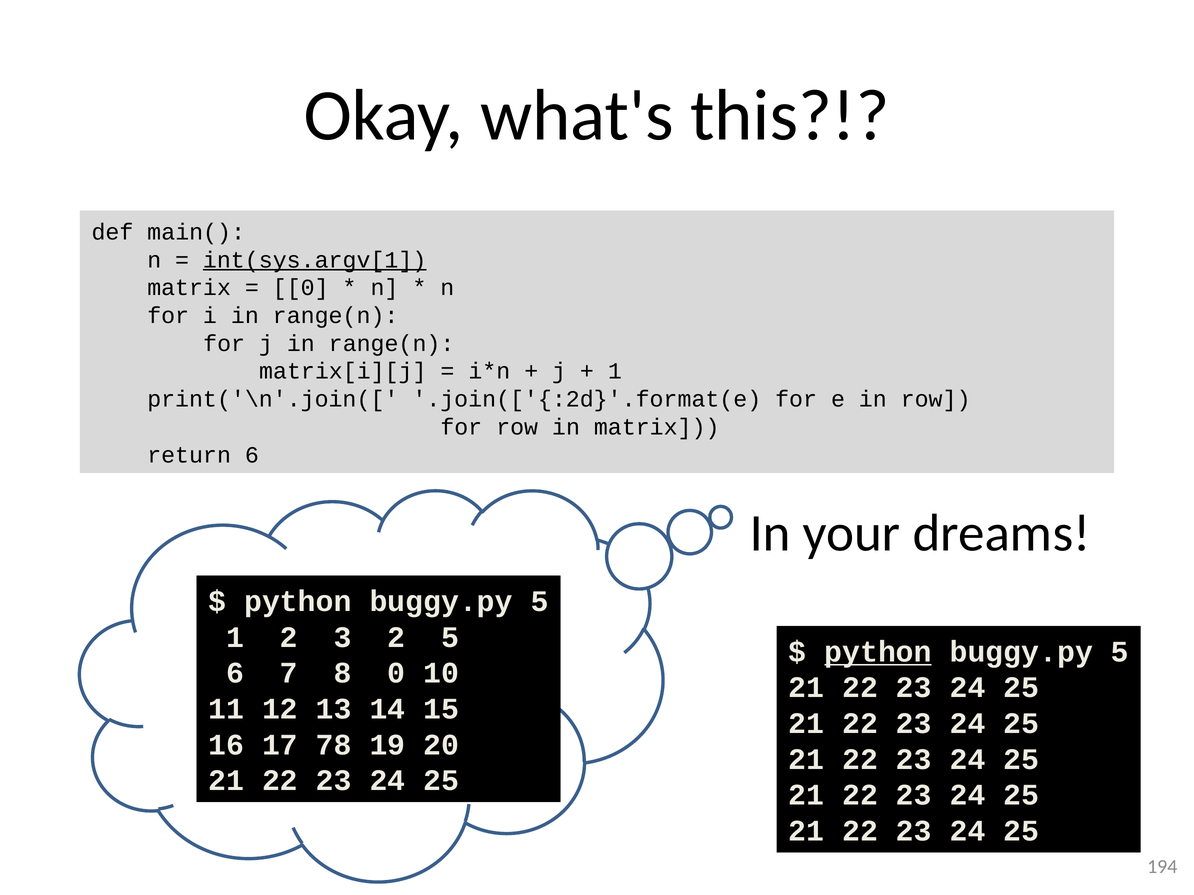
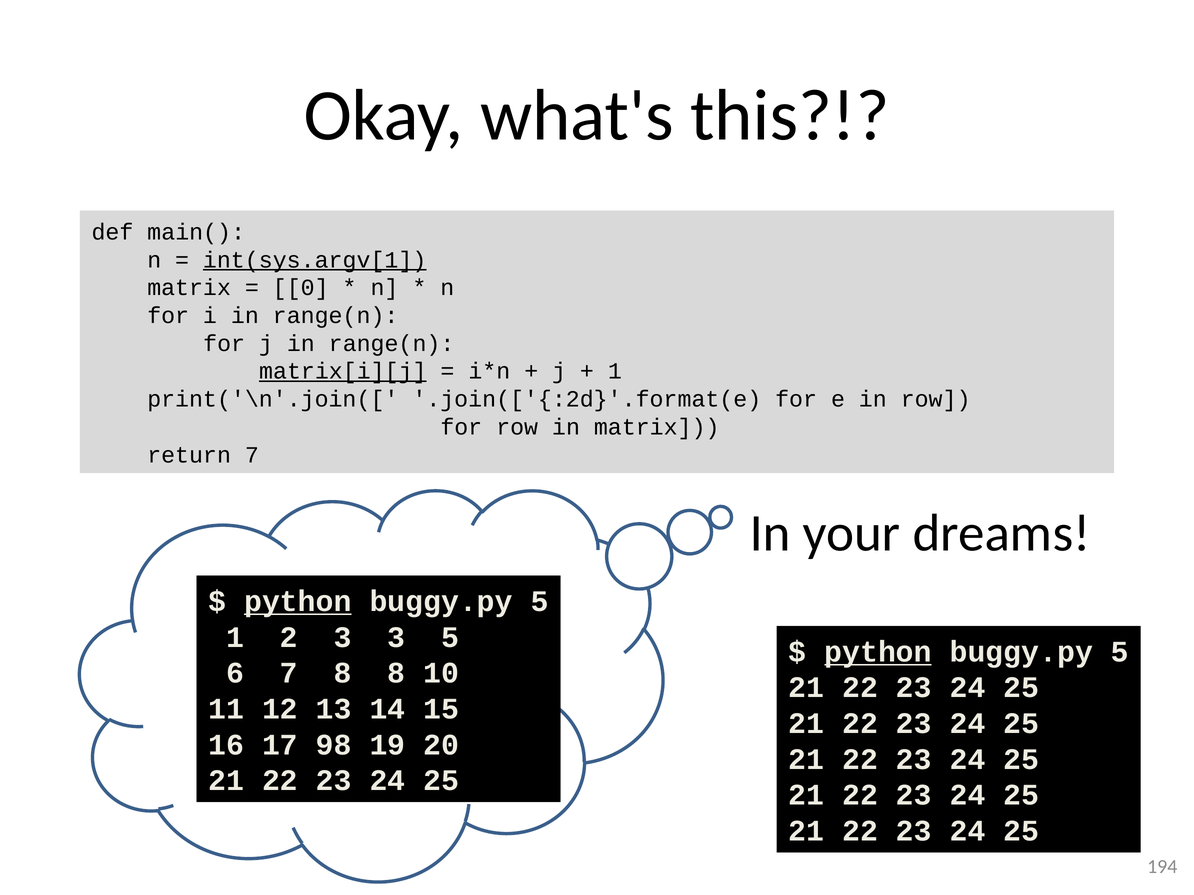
matrix[i][j underline: none -> present (343, 372)
return 6: 6 -> 7 (252, 455)
python underline: none -> present (298, 602)
3 2: 2 -> 3 (396, 638)
8 0: 0 -> 8 (396, 673)
78: 78 -> 98 (334, 745)
